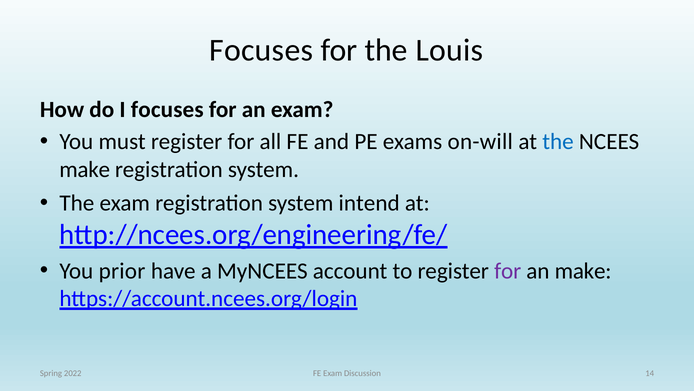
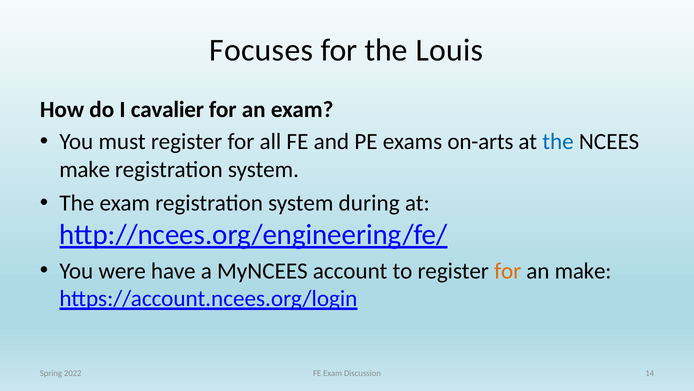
I focuses: focuses -> cavalier (167, 109)
on-will: on-will -> on-arts (480, 142)
intend: intend -> during (369, 203)
prior: prior -> were (122, 271)
for colour: purple -> orange (508, 271)
